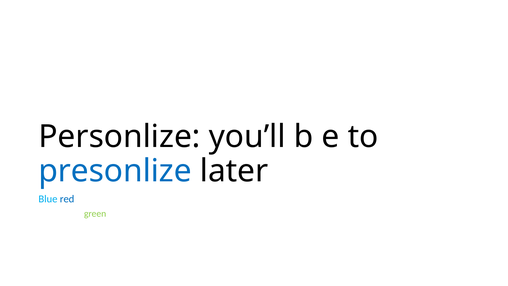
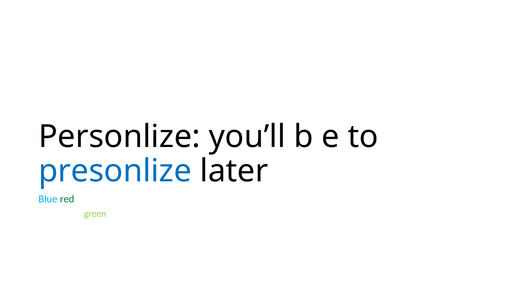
red colour: blue -> green (67, 199)
